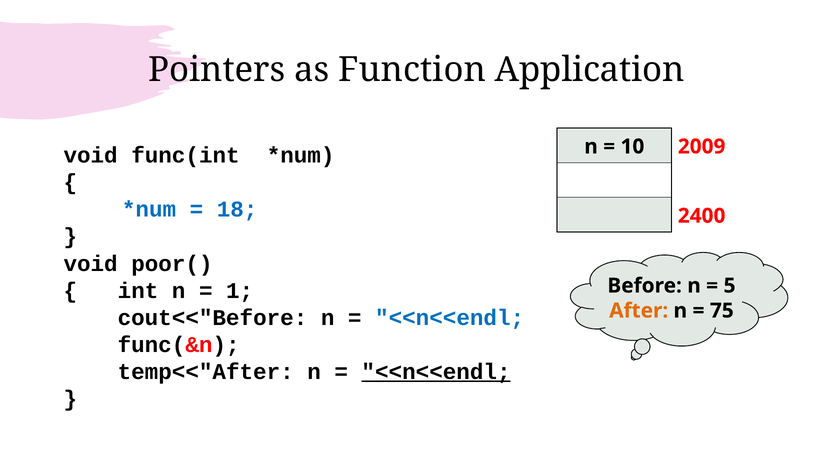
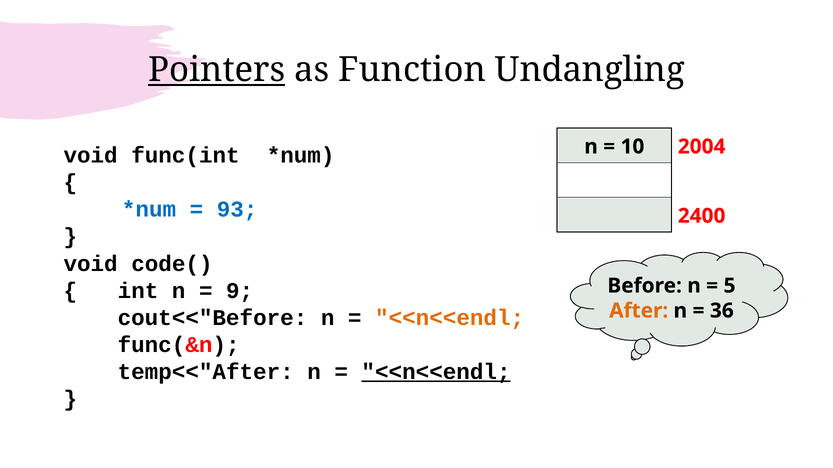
Pointers underline: none -> present (217, 70)
Application: Application -> Undangling (590, 70)
2009: 2009 -> 2004 (702, 147)
18: 18 -> 93 (237, 210)
poor(: poor( -> code( (172, 264)
1: 1 -> 9 (240, 291)
75: 75 -> 36 (722, 311)
<<n<<endl colour: blue -> orange (450, 318)
